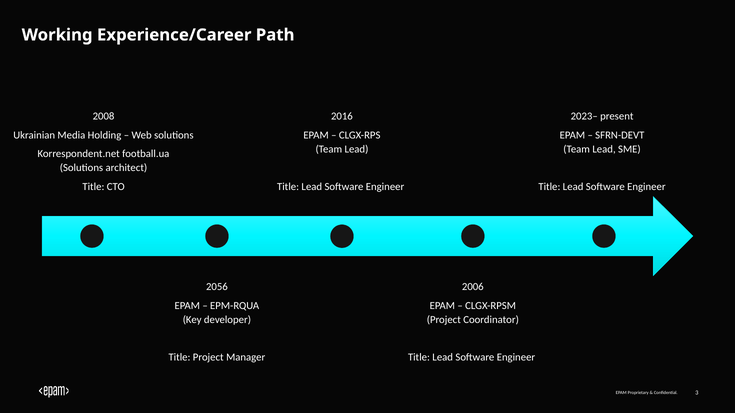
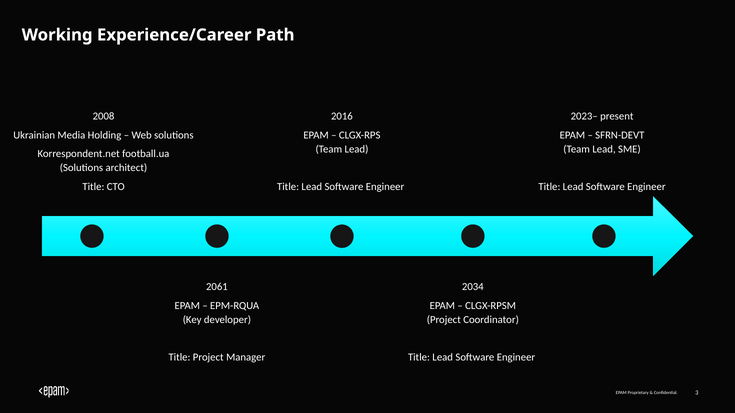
2056: 2056 -> 2061 (217, 287)
2006: 2006 -> 2034 (473, 287)
